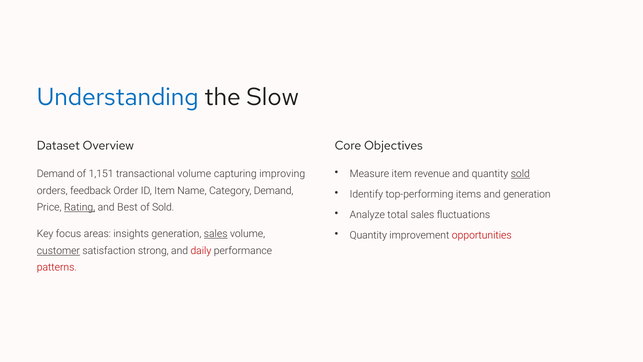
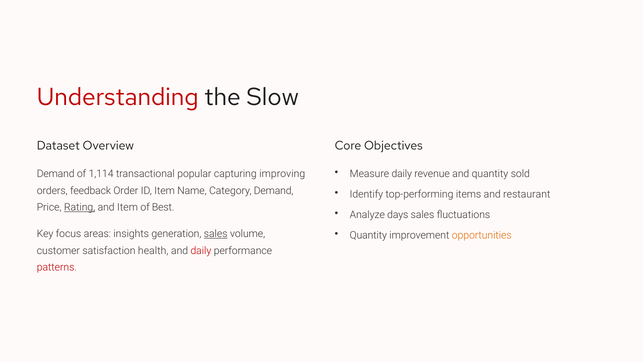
Understanding colour: blue -> red (118, 97)
Measure item: item -> daily (402, 174)
sold underline: present -> none (520, 174)
1,151: 1,151 -> 1,114 (101, 174)
transactional volume: volume -> popular (194, 174)
and generation: generation -> restaurant (527, 194)
and Best: Best -> Item (127, 207)
of Sold: Sold -> Best (163, 207)
total: total -> days (398, 215)
opportunities colour: red -> orange (482, 235)
customer underline: present -> none (58, 250)
strong: strong -> health (153, 250)
